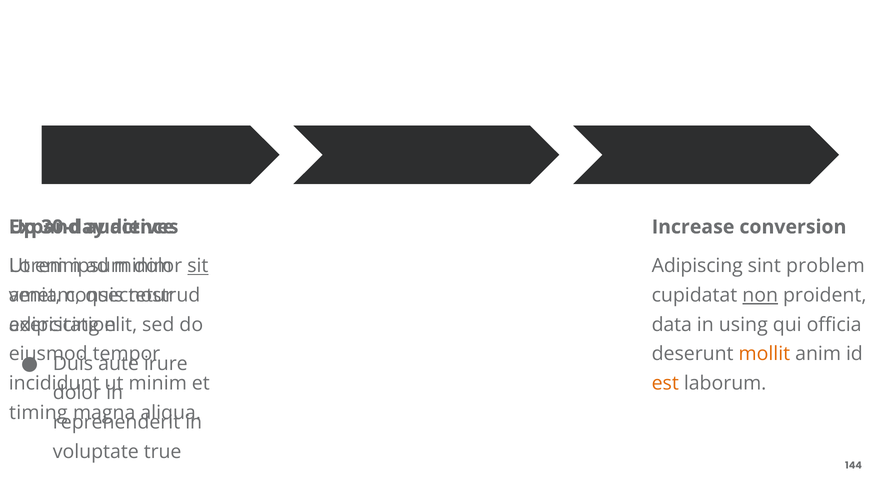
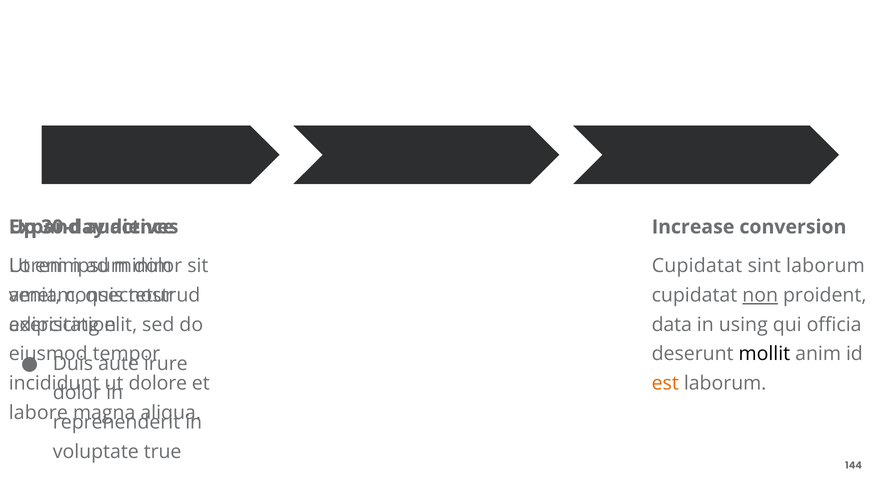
sit underline: present -> none (198, 266)
Adipiscing: Adipiscing -> Cupidatat (697, 266)
sint problem: problem -> laborum (825, 266)
mollit colour: orange -> black (764, 354)
minim: minim -> dolore (158, 384)
timing: timing -> labore (38, 413)
